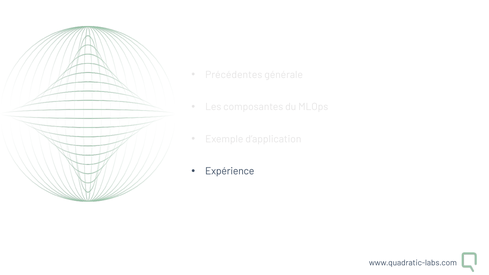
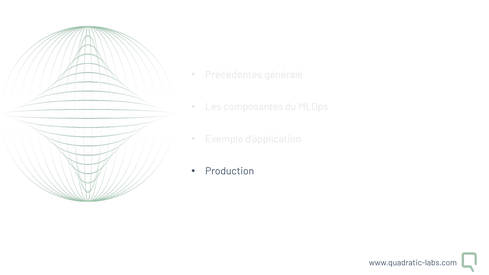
Expérience: Expérience -> Production (230, 171)
